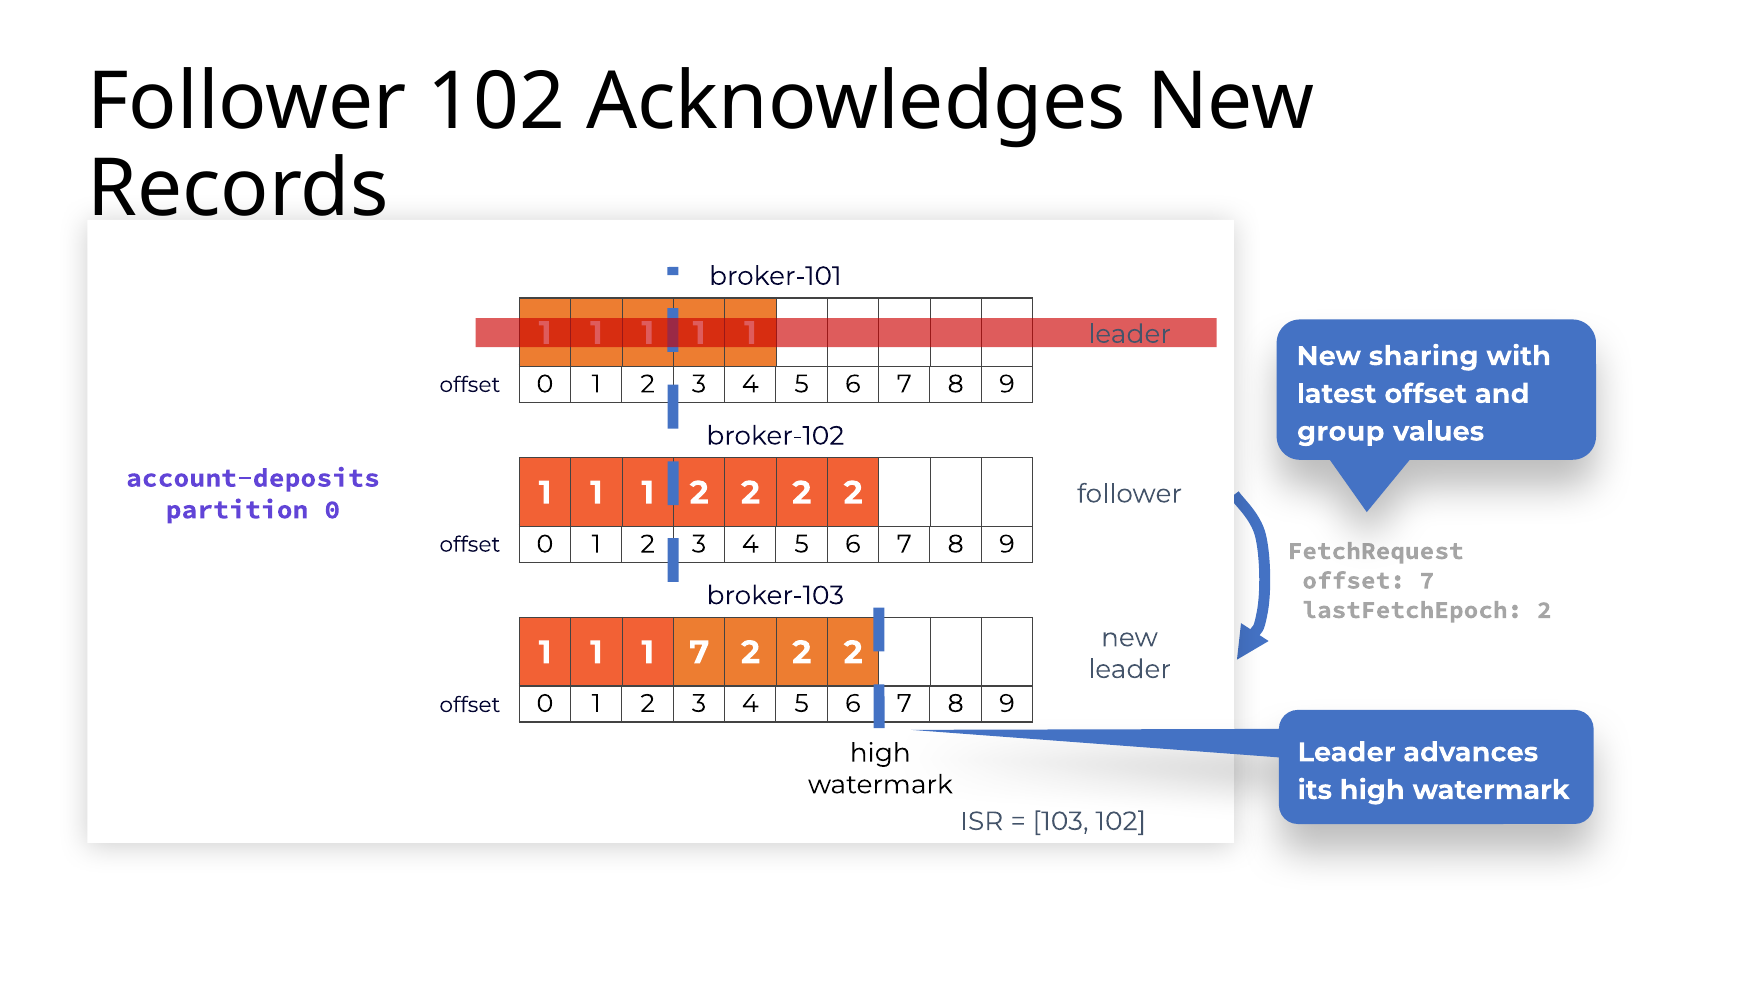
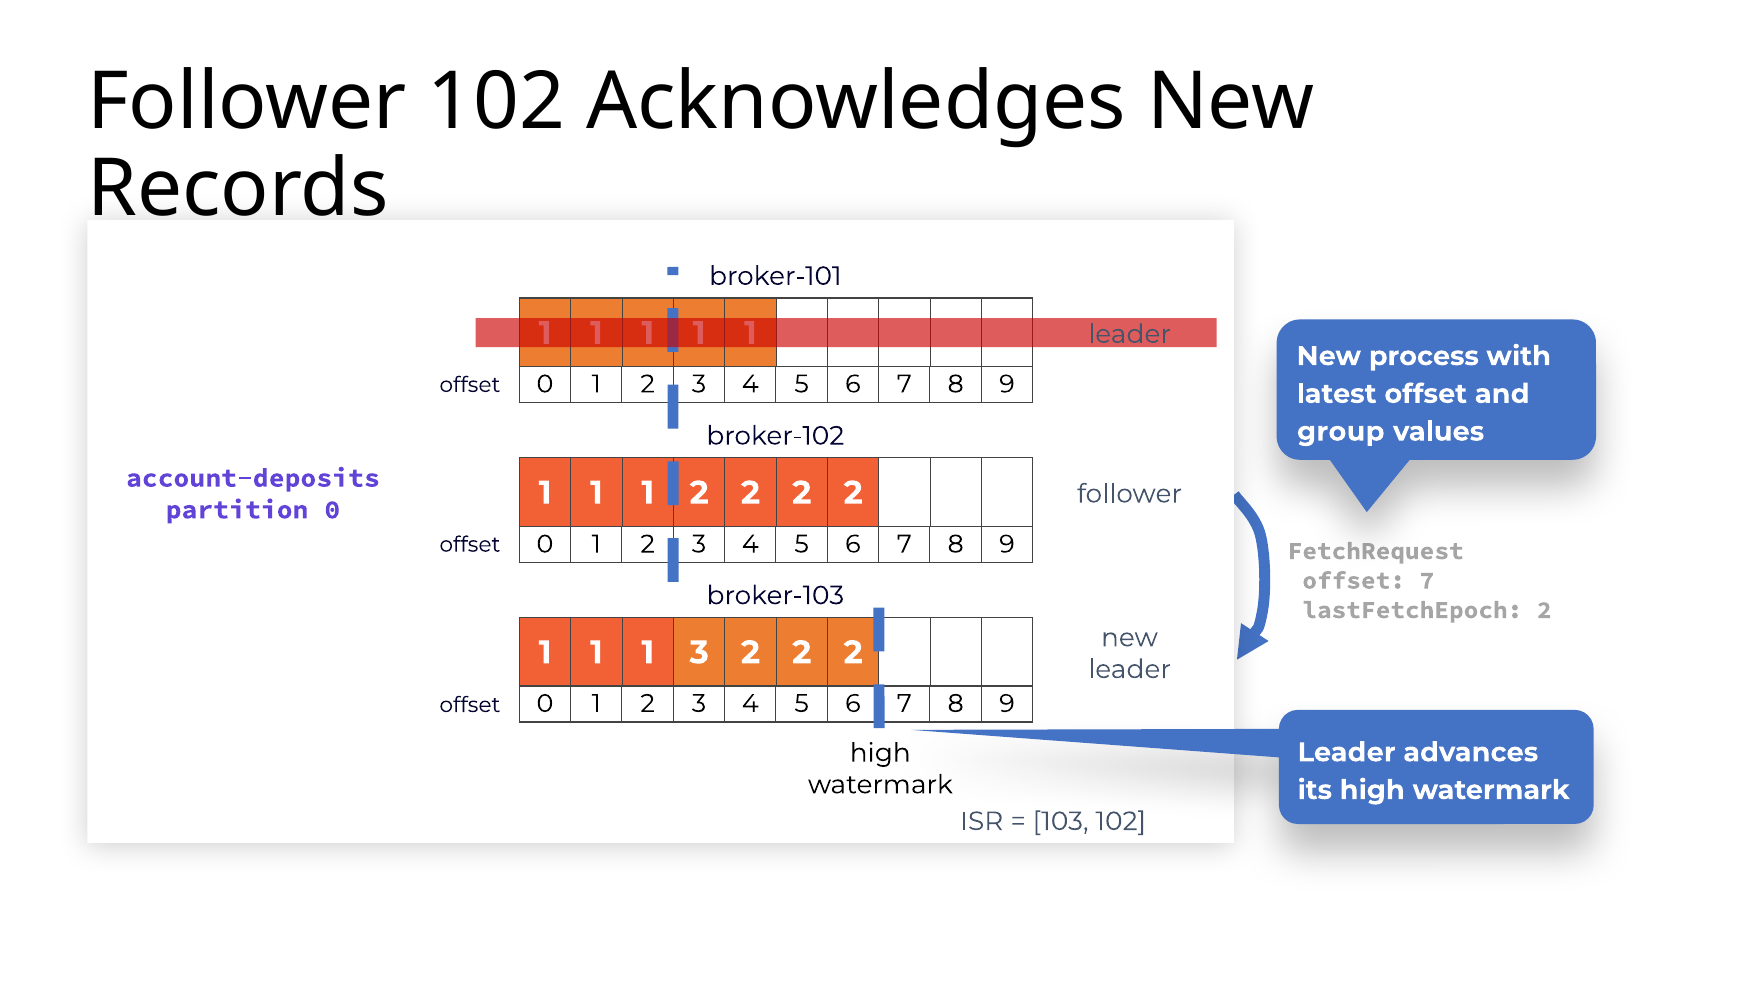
sharing: sharing -> process (1424, 356)
1 7: 7 -> 3 (699, 652)
